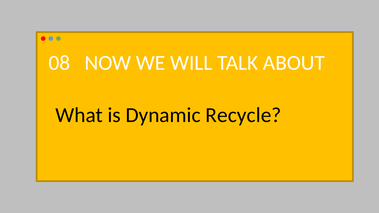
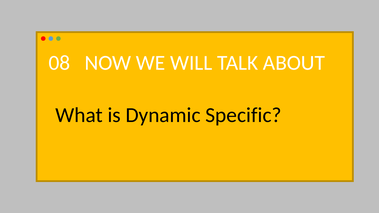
Recycle: Recycle -> Specific (243, 115)
